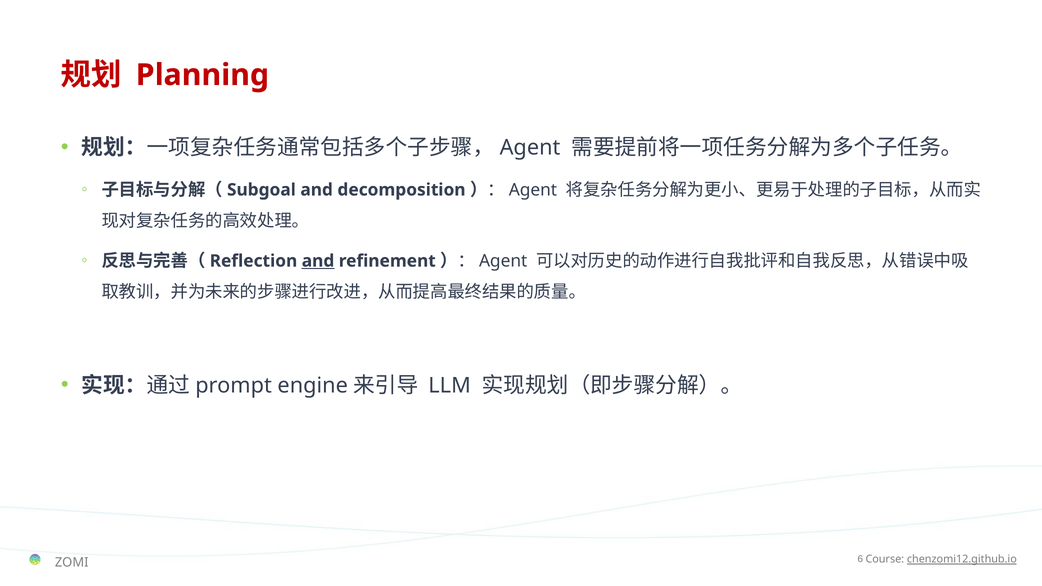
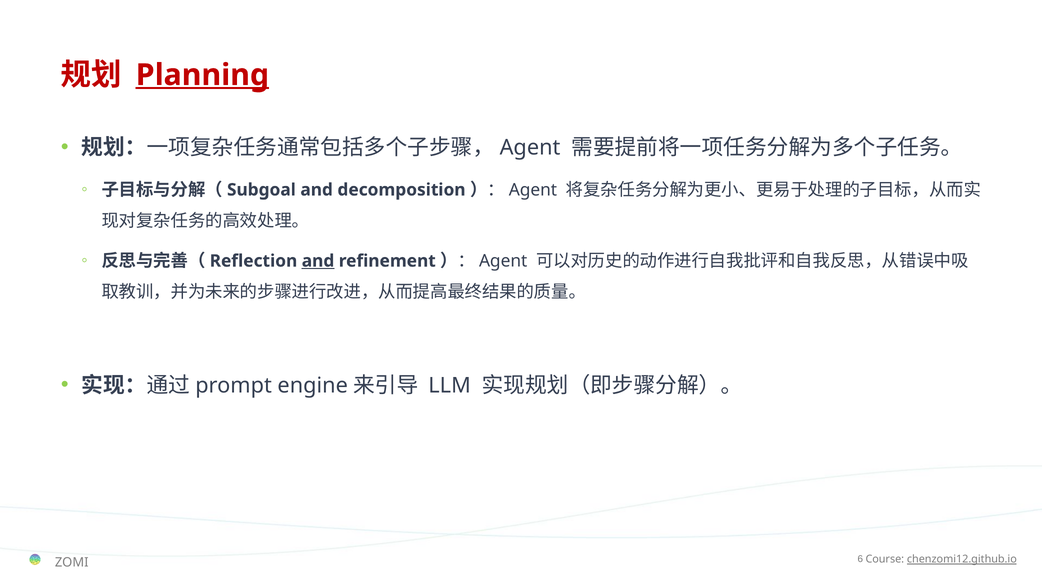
Planning underline: none -> present (202, 75)
